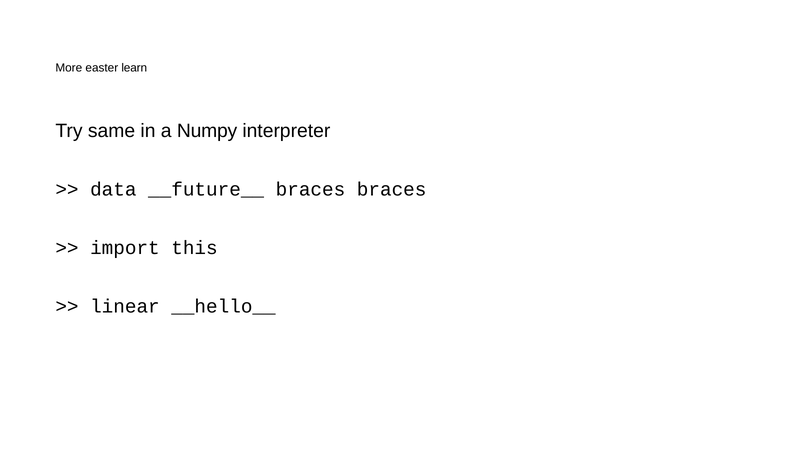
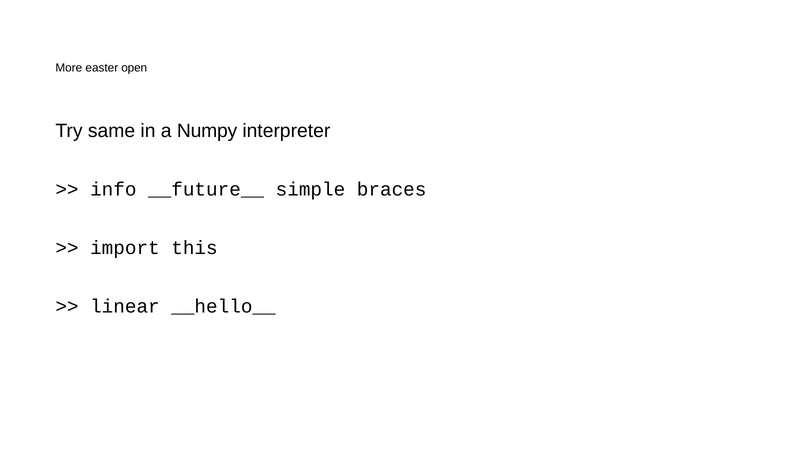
learn: learn -> open (134, 68)
data: data -> info (113, 190)
__future__ braces: braces -> simple (310, 190)
